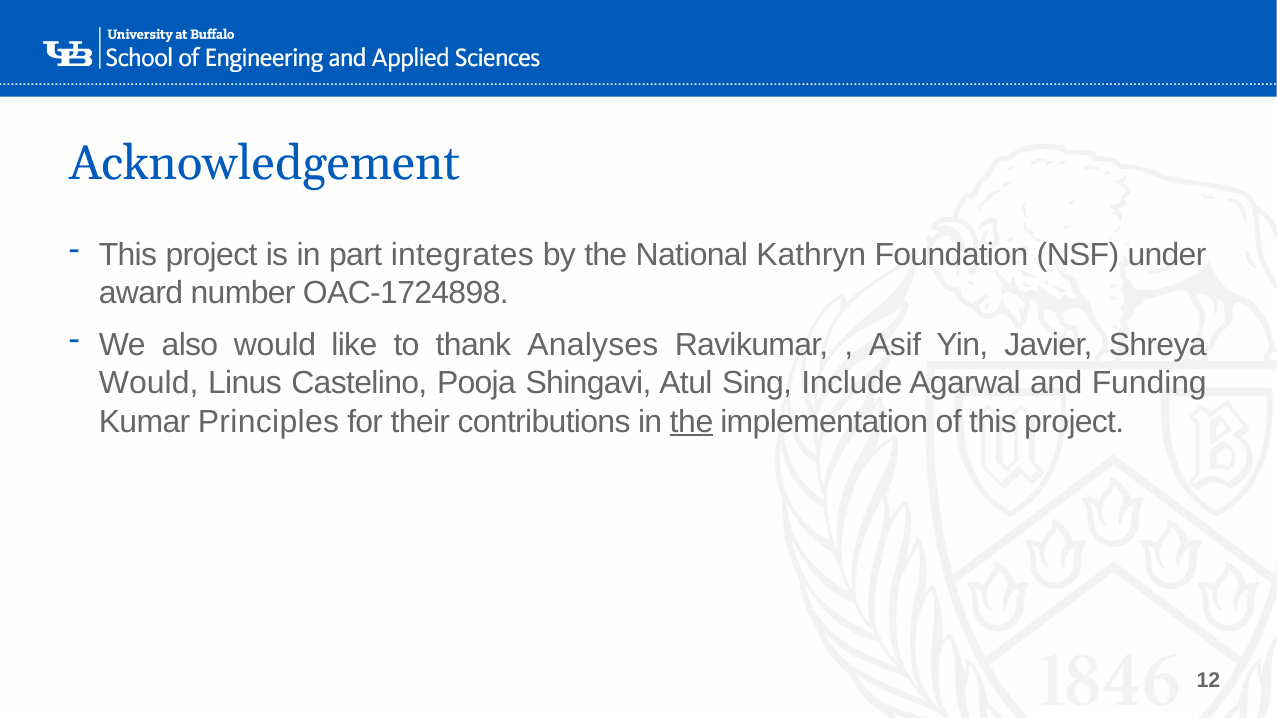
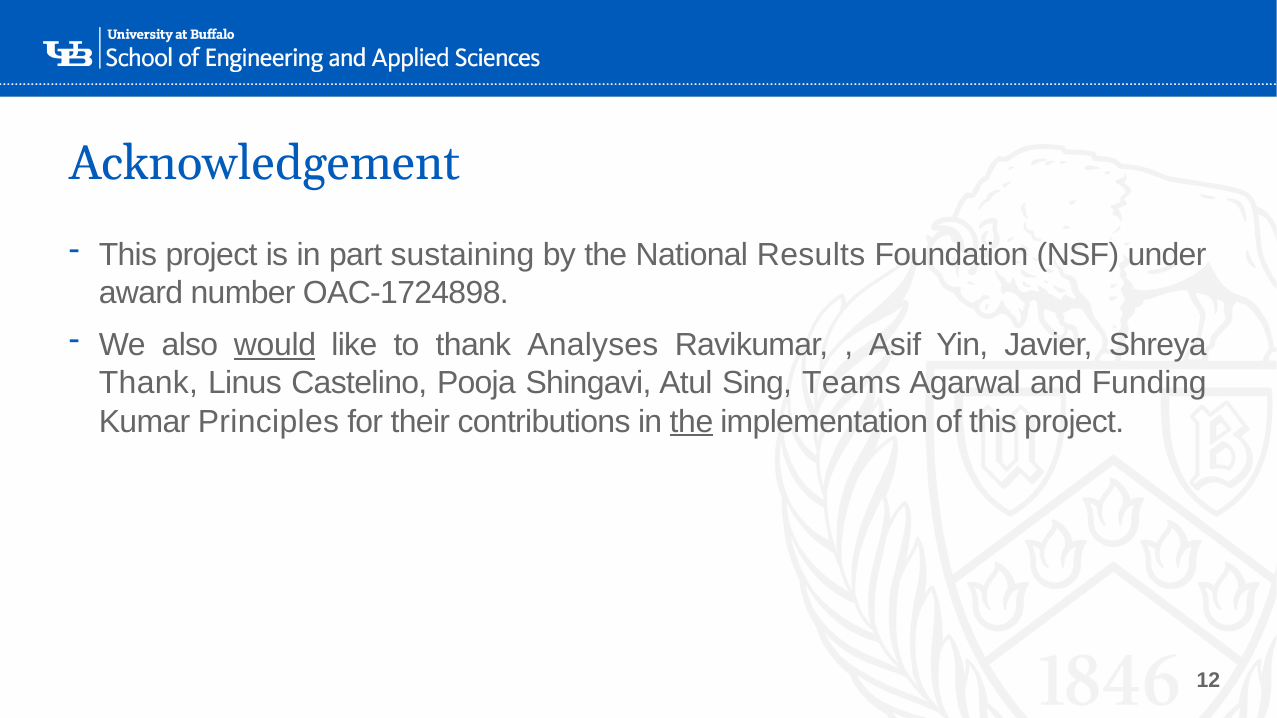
integrates: integrates -> sustaining (462, 255)
Kathryn: Kathryn -> Results (811, 255)
would underline: none -> present (275, 345)
Would: Would -> Thank (149, 383)
Include: Include -> Teams (851, 383)
